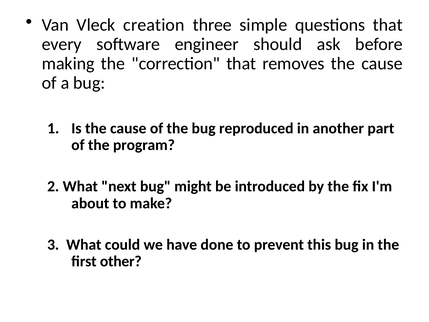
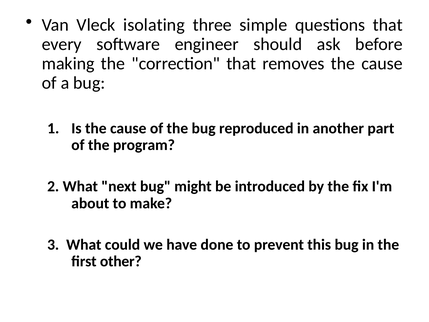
creation: creation -> isolating (154, 25)
